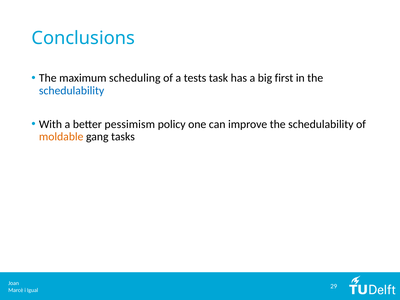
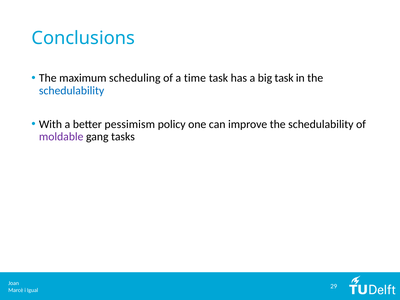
tests: tests -> time (195, 78)
big first: first -> task (284, 78)
moldable colour: orange -> purple (61, 137)
